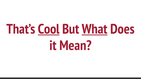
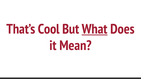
Cool underline: present -> none (49, 29)
